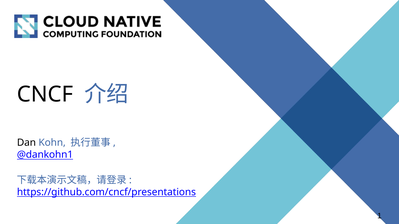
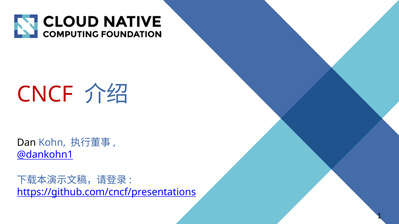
CNCF colour: black -> red (45, 95)
